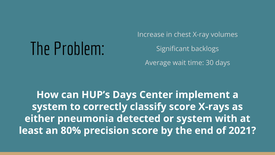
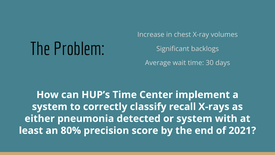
HUP’s Days: Days -> Time (125, 95)
classify score: score -> recall (182, 107)
